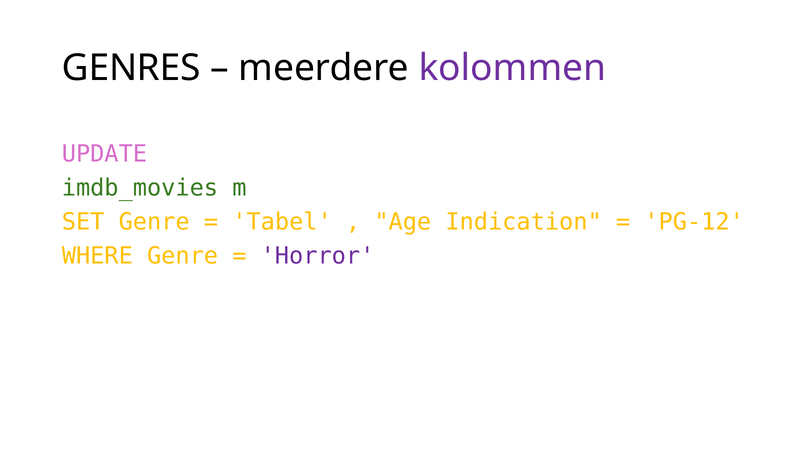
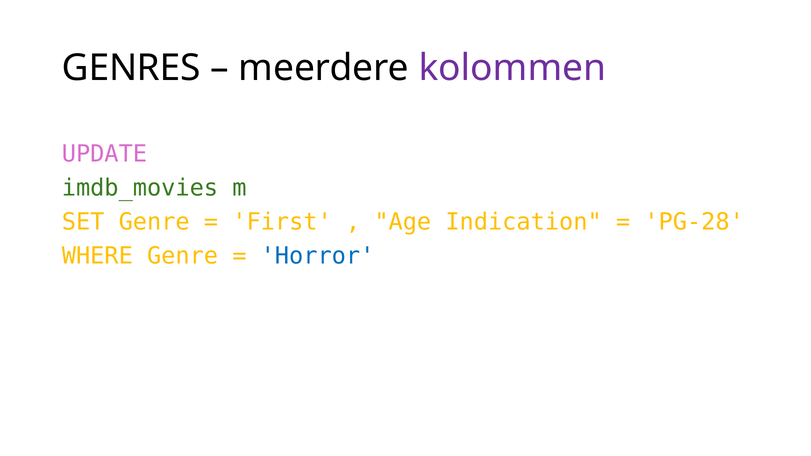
Tabel: Tabel -> First (282, 222)
PG-12: PG-12 -> PG-28 (694, 222)
Horror colour: purple -> blue (318, 256)
